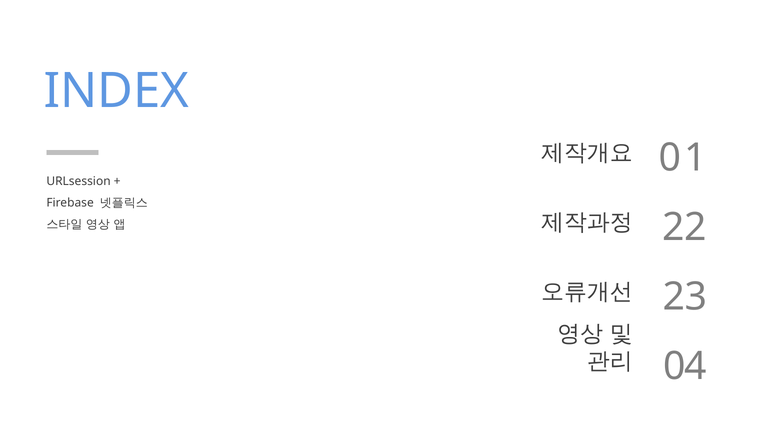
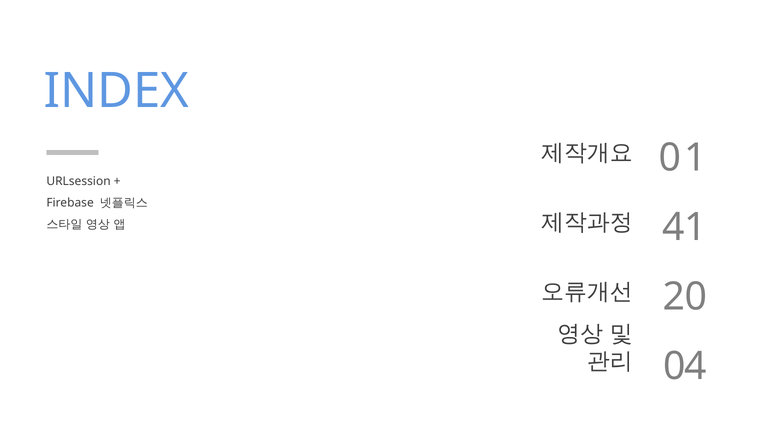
22: 22 -> 41 (684, 227)
23: 23 -> 20 (685, 297)
